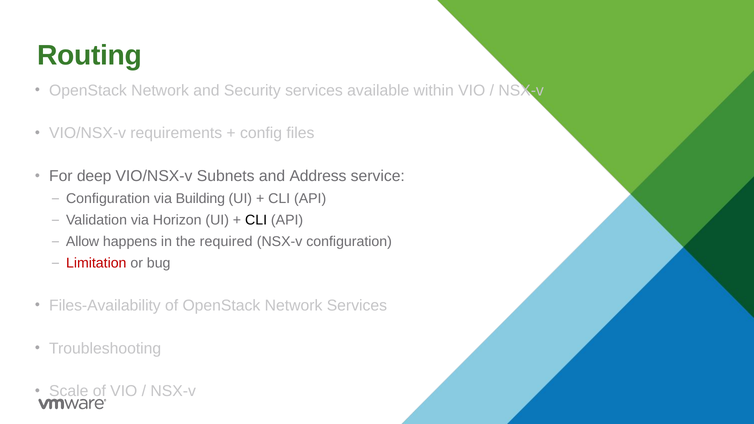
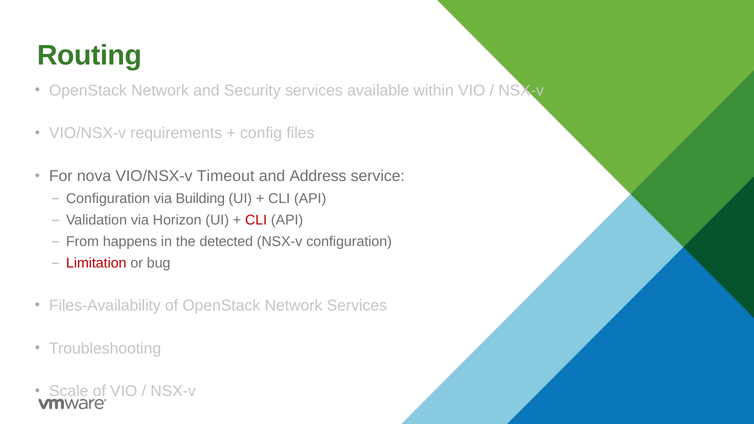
deep: deep -> nova (94, 176)
Subnets: Subnets -> Timeout (226, 176)
CLI colour: black -> red (256, 220)
Allow: Allow -> From (83, 242)
required: required -> detected (226, 242)
